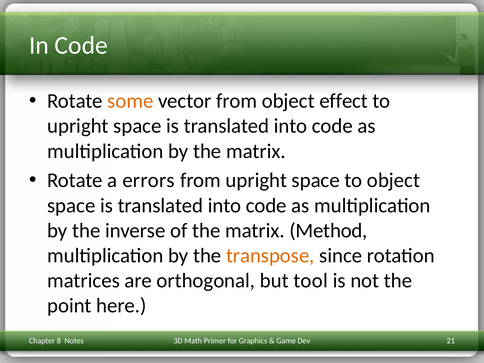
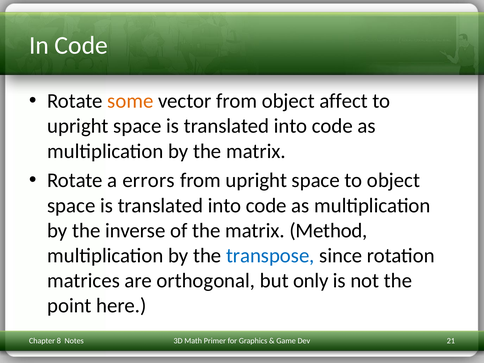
effect: effect -> affect (344, 101)
transpose colour: orange -> blue (270, 256)
tool: tool -> only (311, 281)
